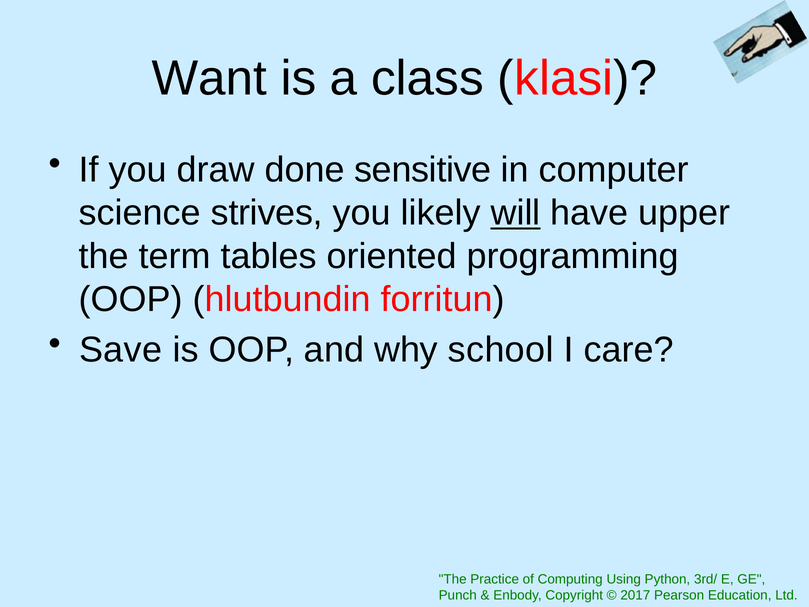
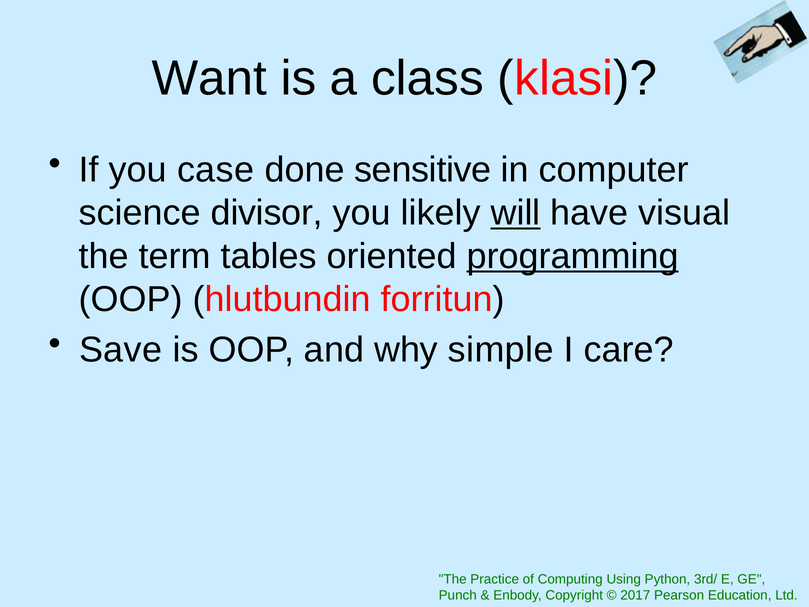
draw: draw -> case (216, 170)
strives: strives -> divisor (267, 213)
upper: upper -> visual (684, 213)
programming underline: none -> present (573, 256)
school: school -> simple (501, 350)
